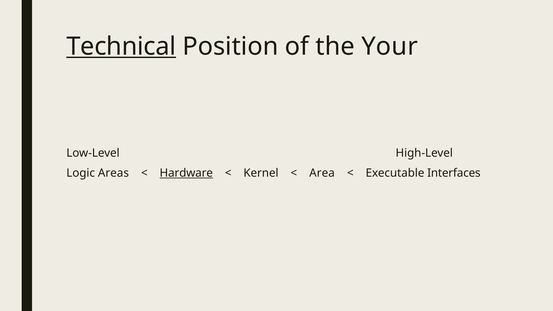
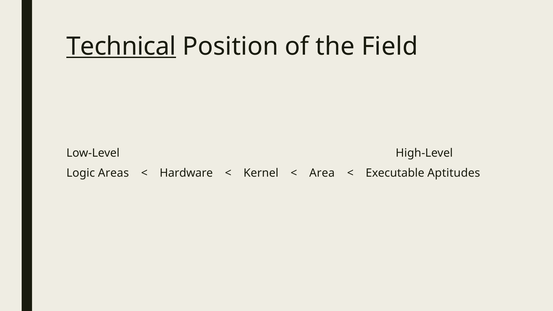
Your: Your -> Field (390, 46)
Hardware underline: present -> none (186, 173)
Interfaces: Interfaces -> Aptitudes (454, 173)
